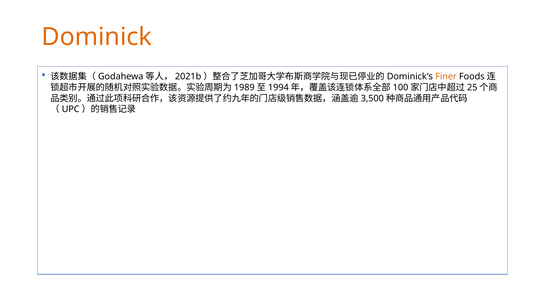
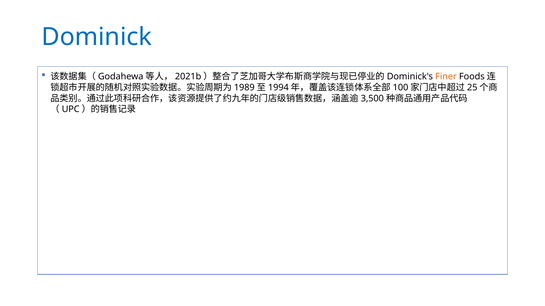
Dominick colour: orange -> blue (97, 37)
